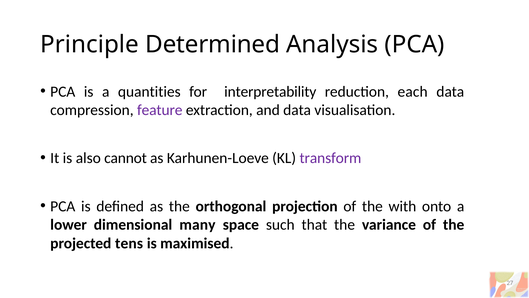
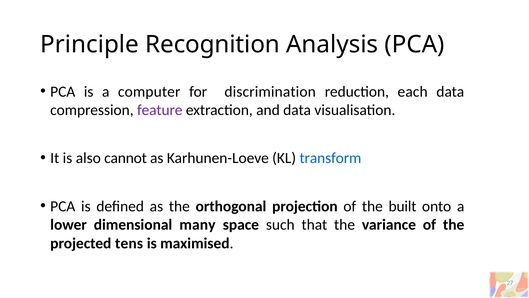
Determined: Determined -> Recognition (213, 44)
quantities: quantities -> computer (149, 92)
interpretability: interpretability -> discrimination (270, 92)
transform colour: purple -> blue (330, 158)
with: with -> built (403, 206)
